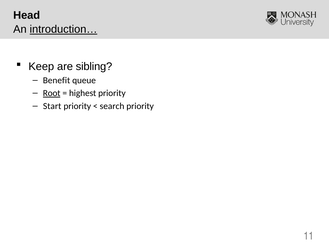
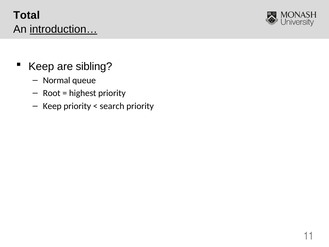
Head: Head -> Total (27, 15)
Benefit: Benefit -> Normal (57, 80)
Root underline: present -> none (52, 93)
Start: Start -> Keep (52, 106)
